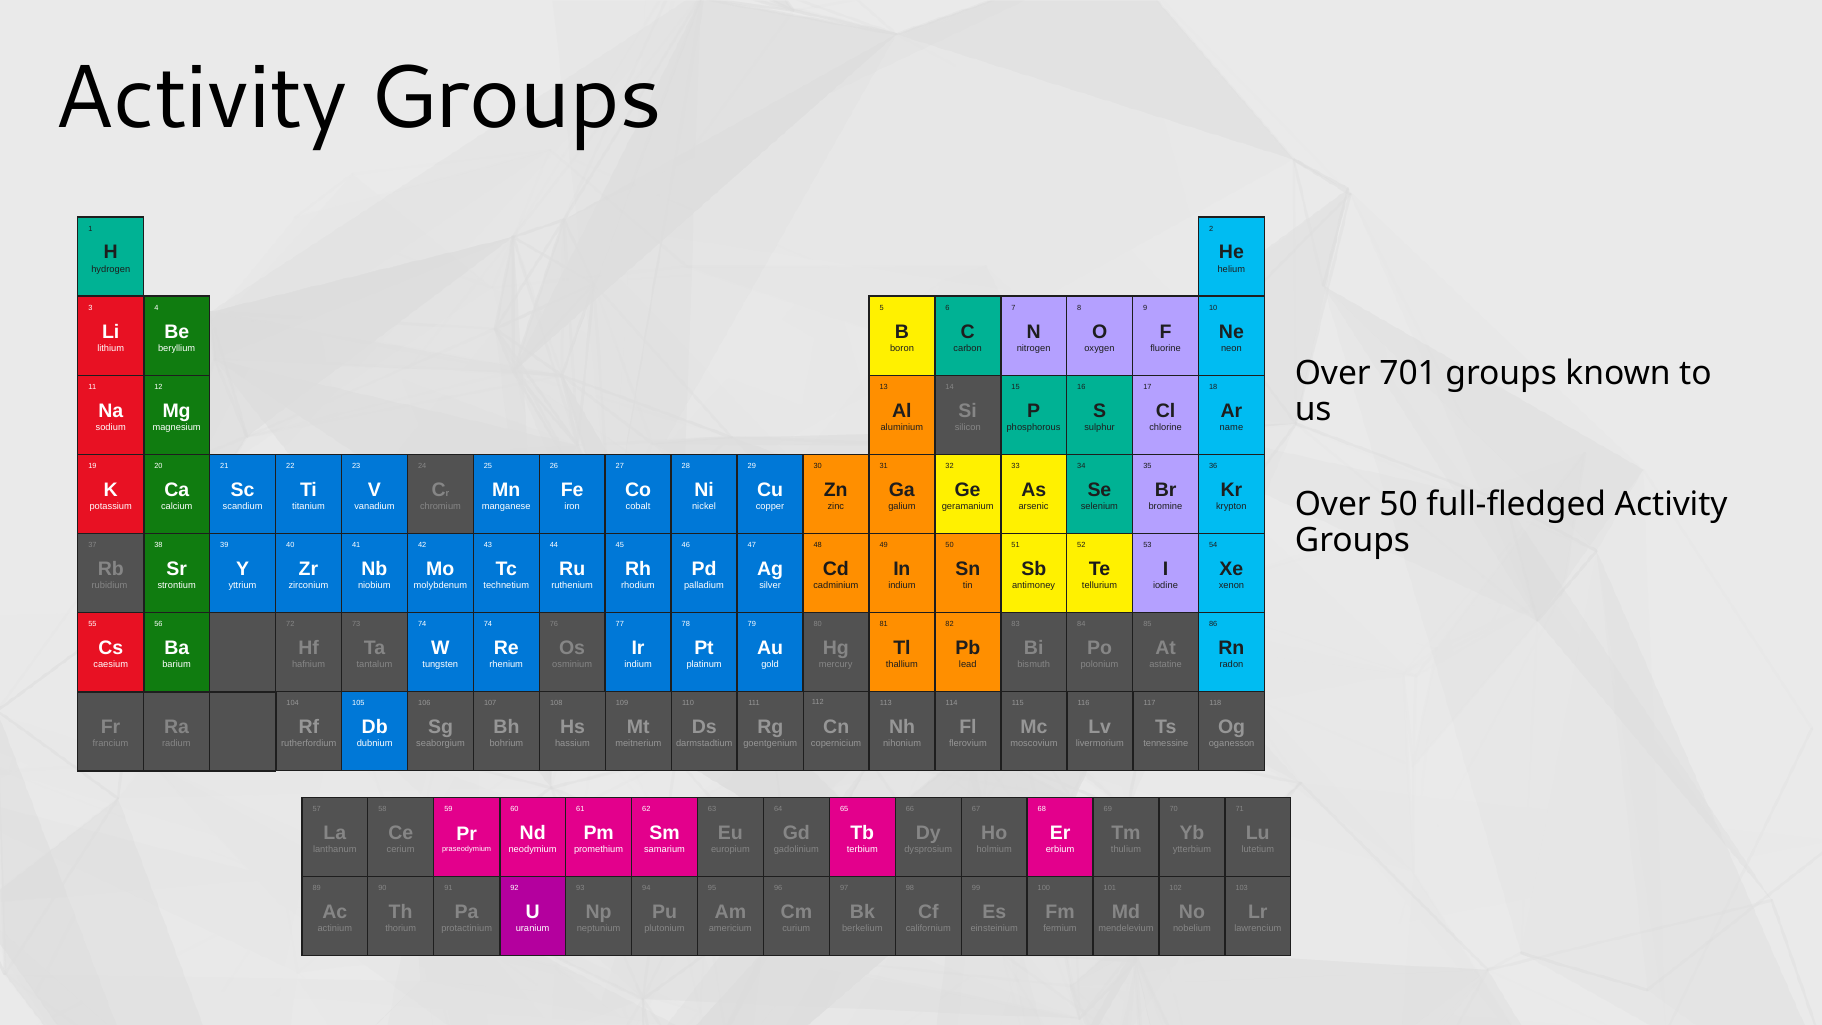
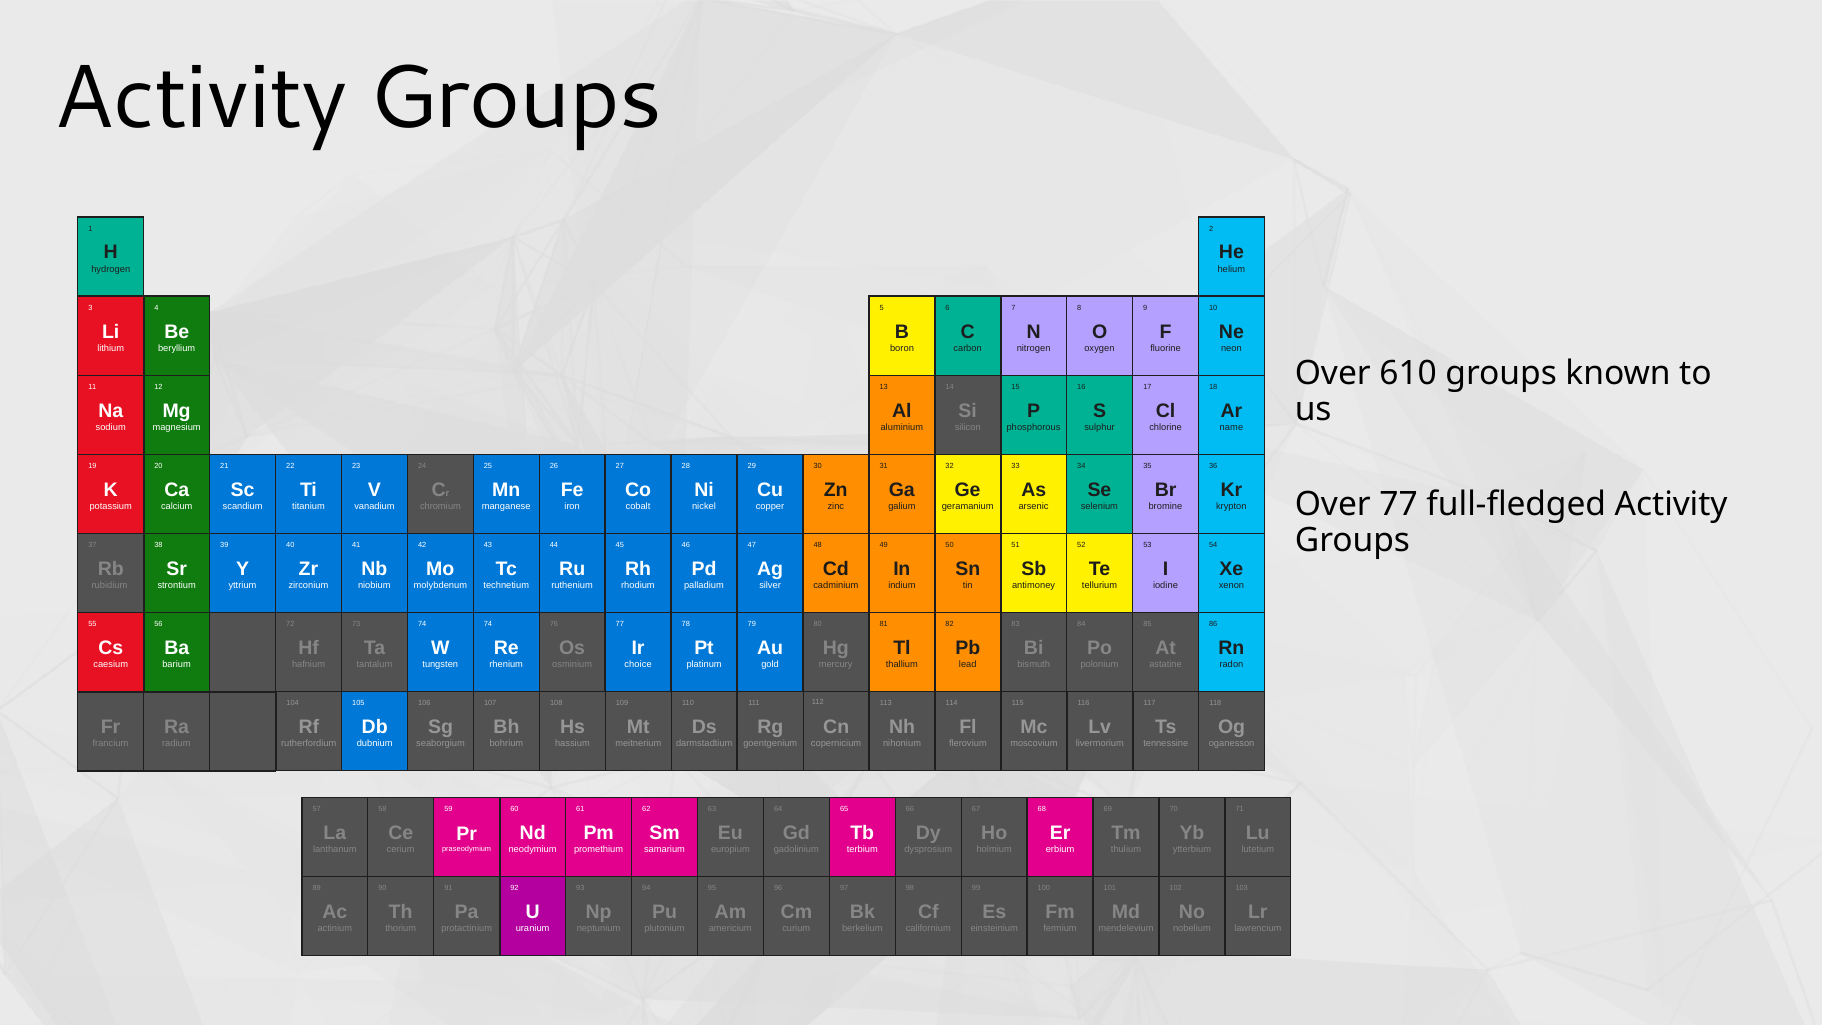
701: 701 -> 610 (1408, 373)
Over 50: 50 -> 77 (1399, 504)
indium: indium -> choice (638, 664)
